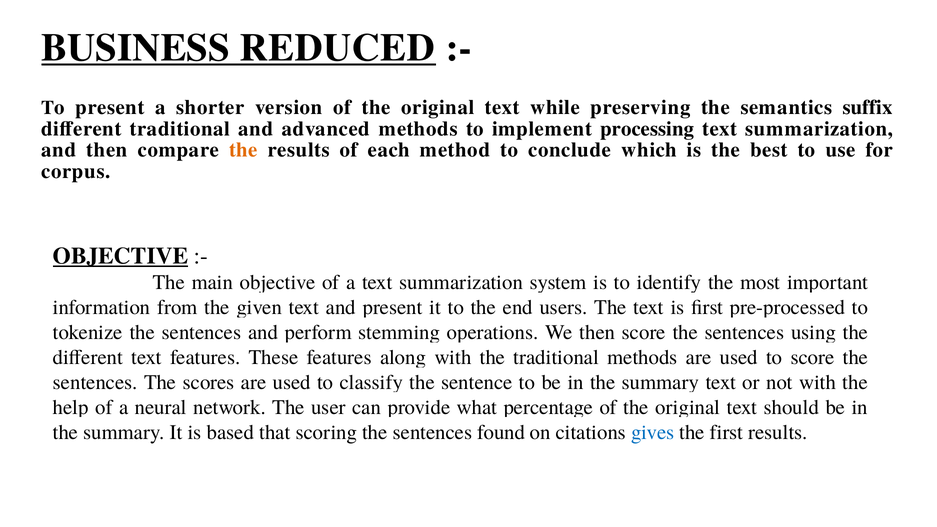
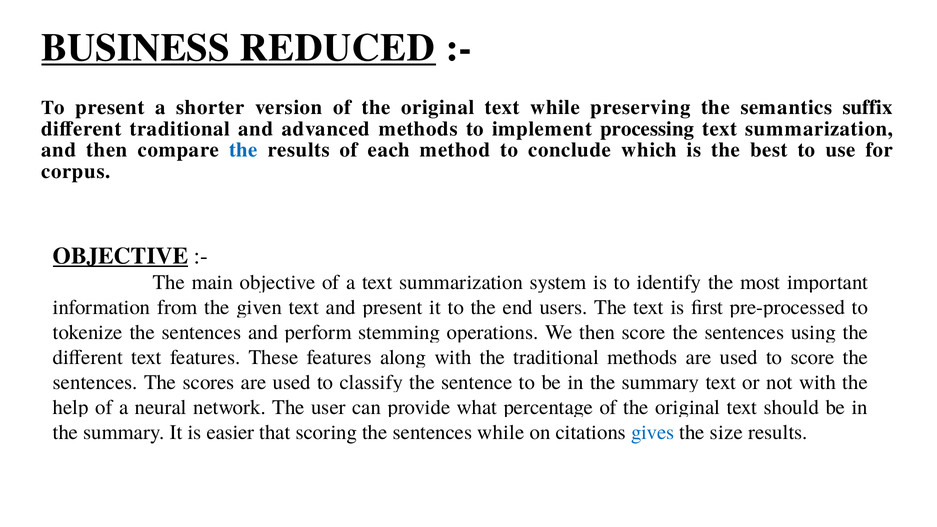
the colour: orange -> blue (243, 150)
based: based -> easier (230, 432)
sentences found: found -> while (501, 432)
the first: first -> size (726, 432)
